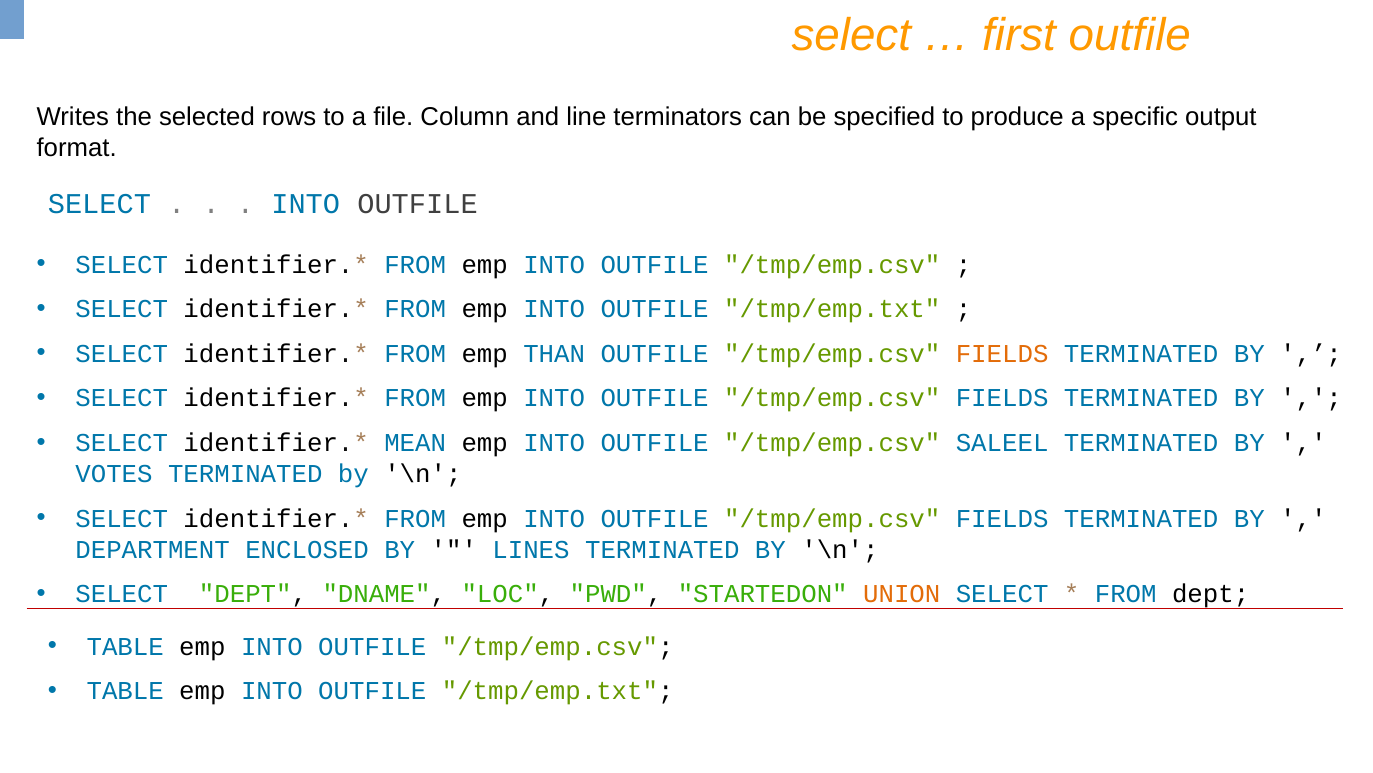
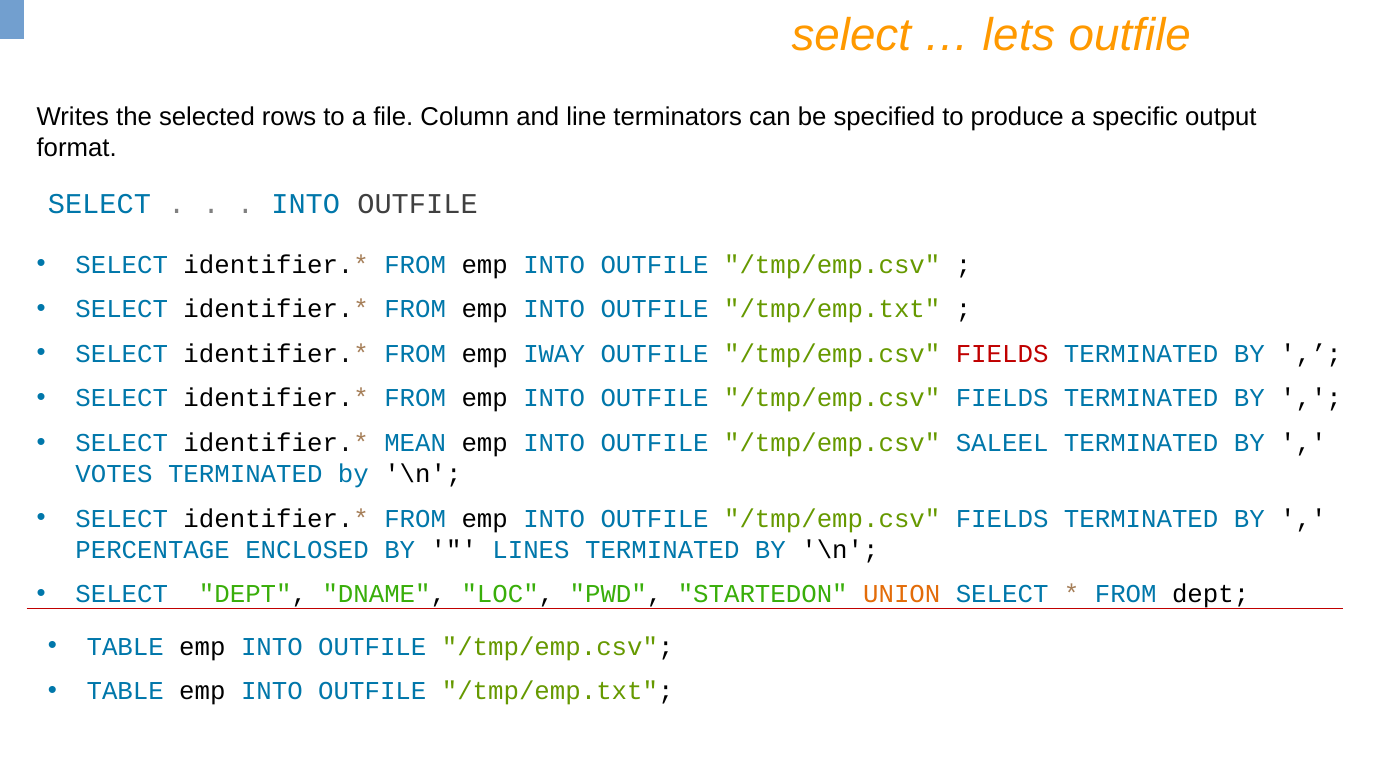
first: first -> lets (1019, 36)
THAN: THAN -> IWAY (554, 353)
FIELDS colour: orange -> red (1002, 353)
DEPARTMENT: DEPARTMENT -> PERCENTAGE (153, 549)
